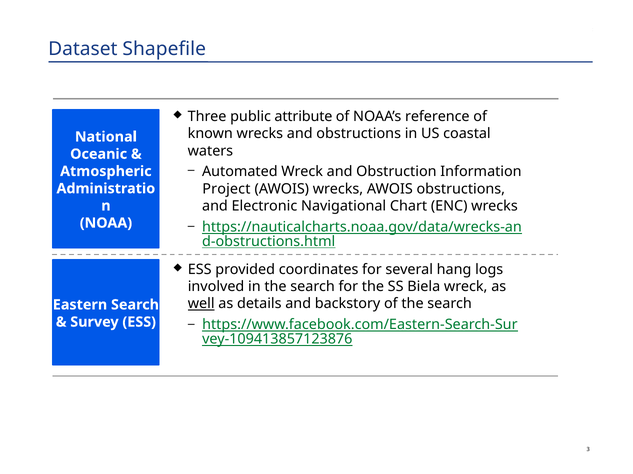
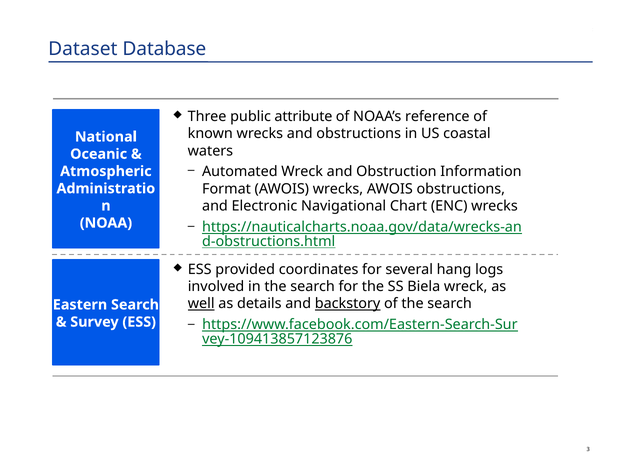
Shapefile: Shapefile -> Database (164, 49)
Project: Project -> Format (226, 189)
backstory underline: none -> present (348, 304)
